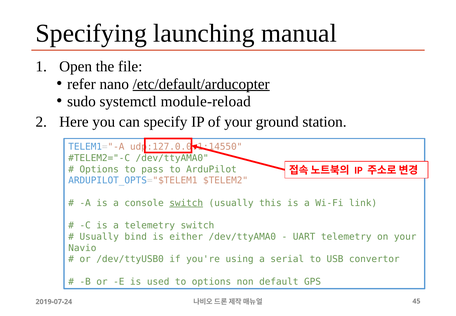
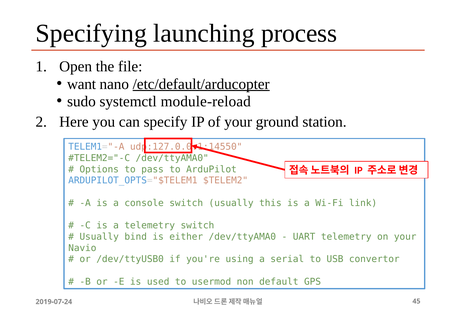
manual: manual -> process (299, 33)
refer: refer -> want (82, 84)
switch underline: present -> none (186, 203)
to options: options -> usermod (211, 281)
